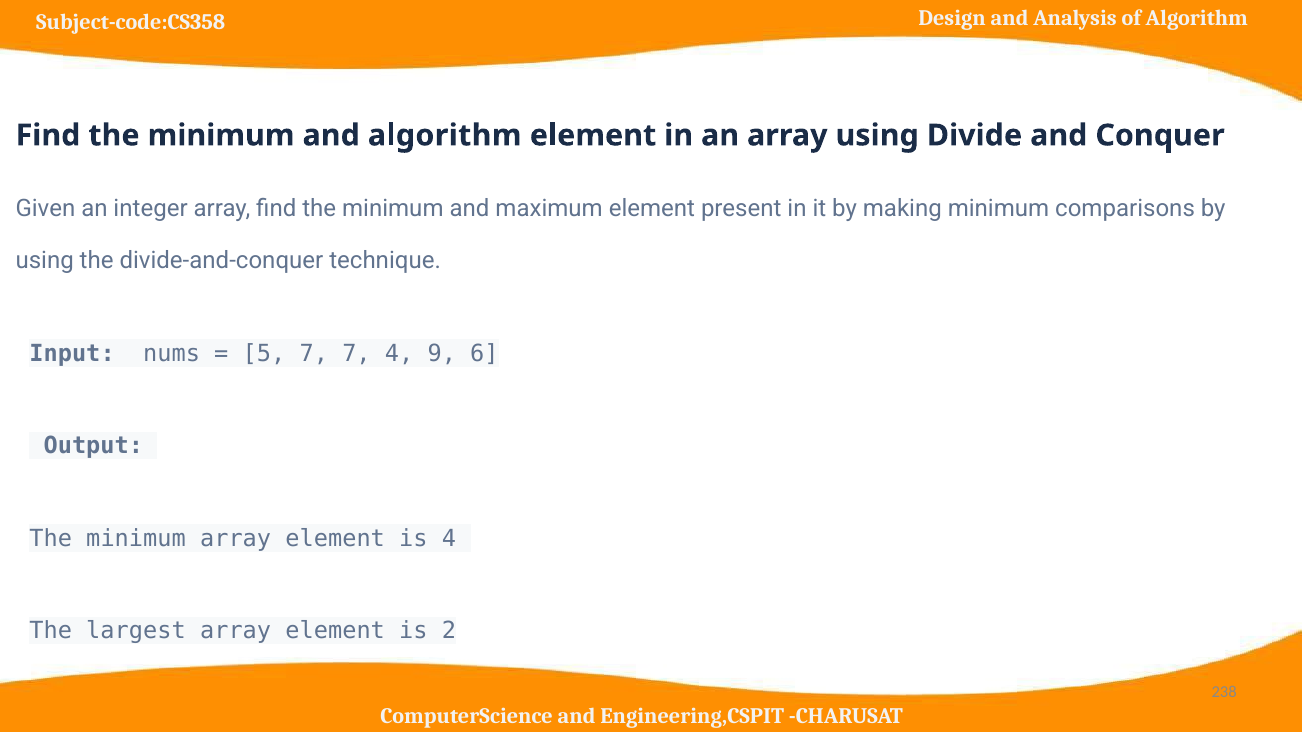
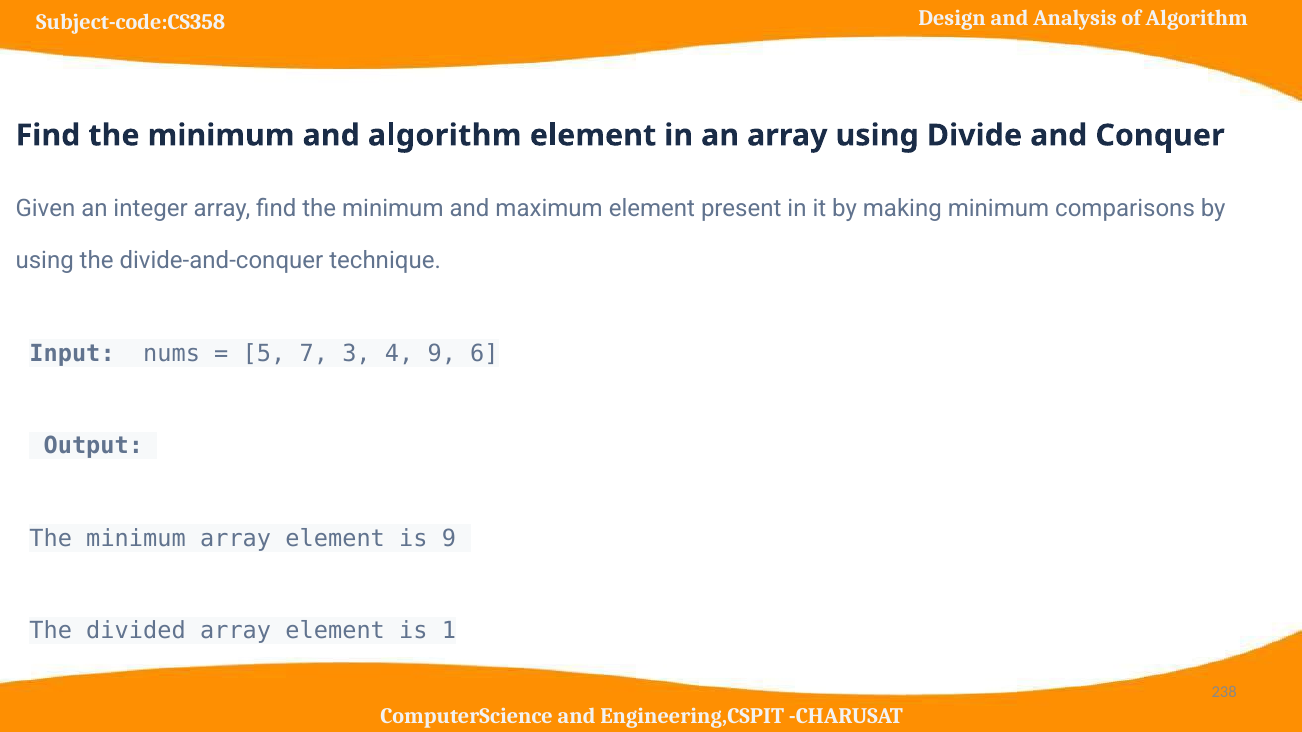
7 7: 7 -> 3 (356, 354)
is 4: 4 -> 9 (449, 539)
largest: largest -> divided (136, 631)
2: 2 -> 1 (449, 631)
